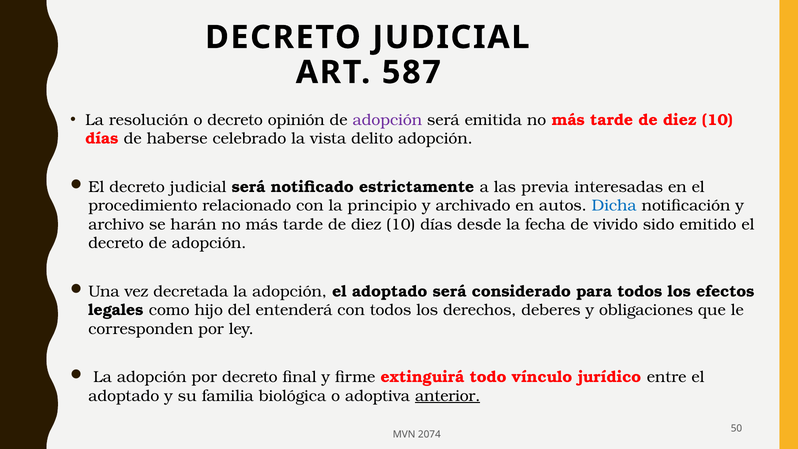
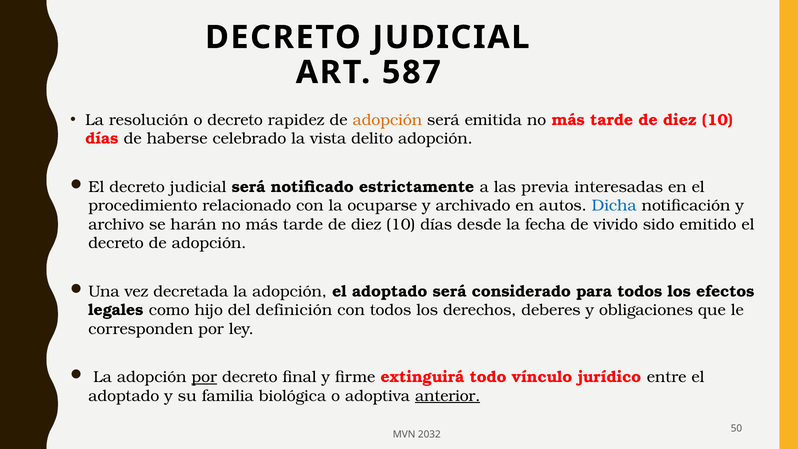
opinión: opinión -> rapidez (296, 120)
adopción colour: purple -> orange (387, 120)
principio: principio -> ocuparse (382, 206)
entenderá: entenderá -> definición (294, 310)
por underline: none -> present (204, 377)
2074: 2074 -> 2032 (429, 434)
